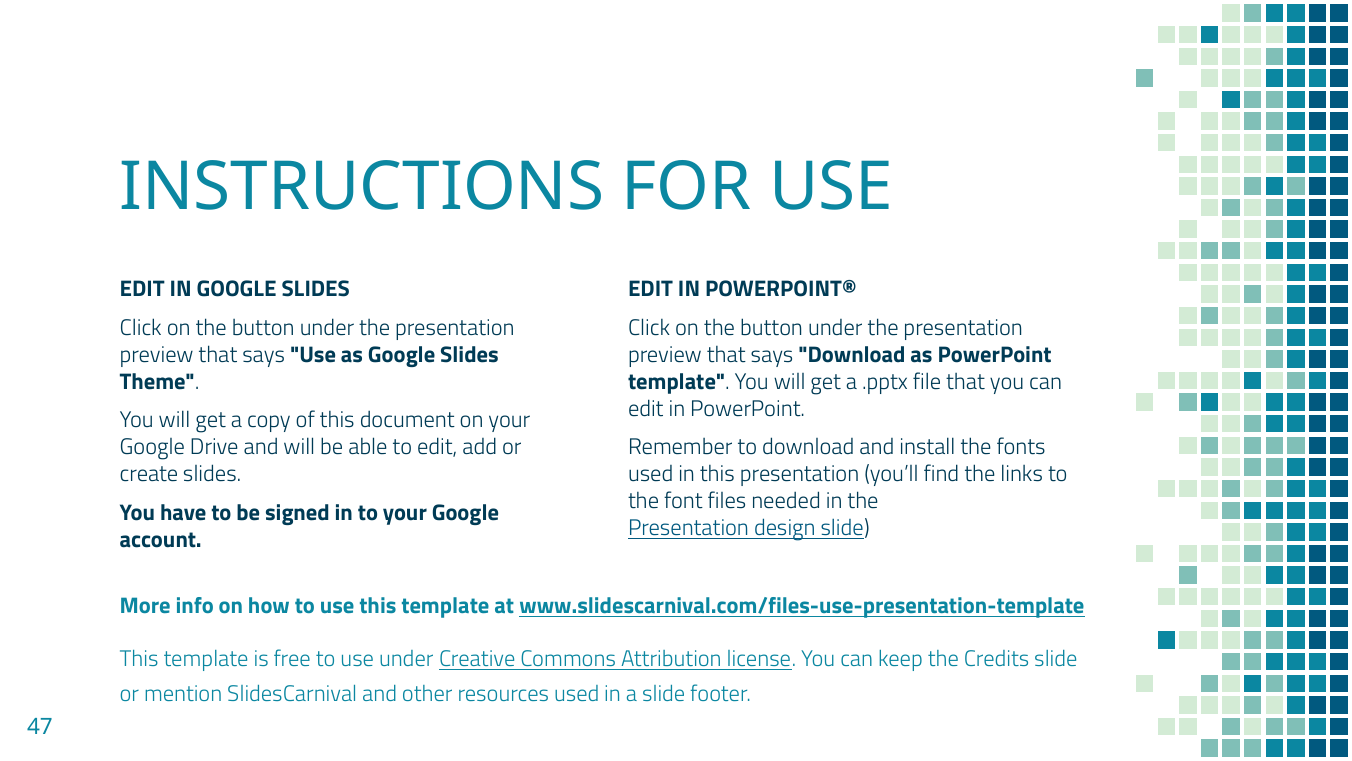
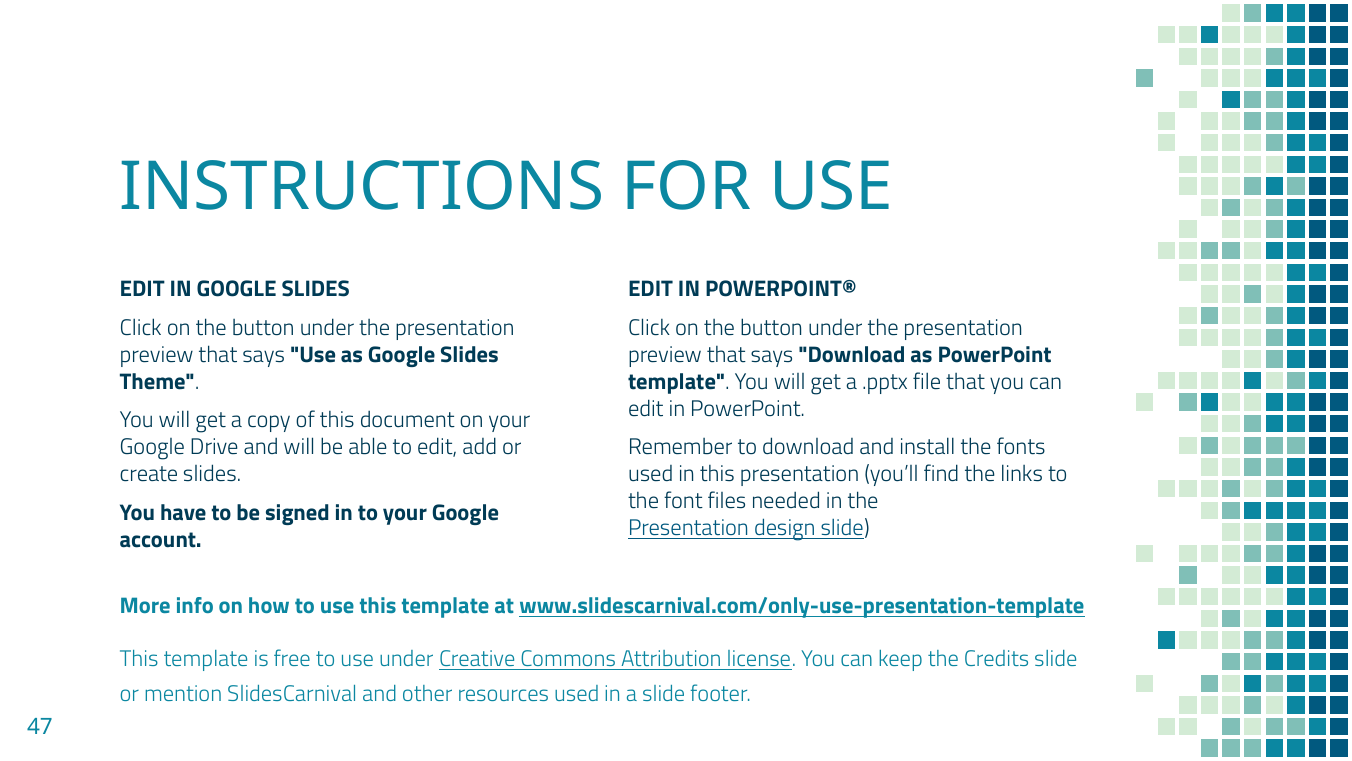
www.slidescarnival.com/files-use-presentation-template: www.slidescarnival.com/files-use-presentation-template -> www.slidescarnival.com/only-use-presentation-template (802, 606)
